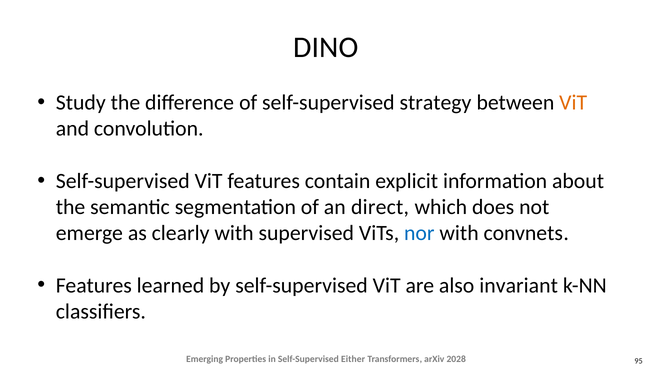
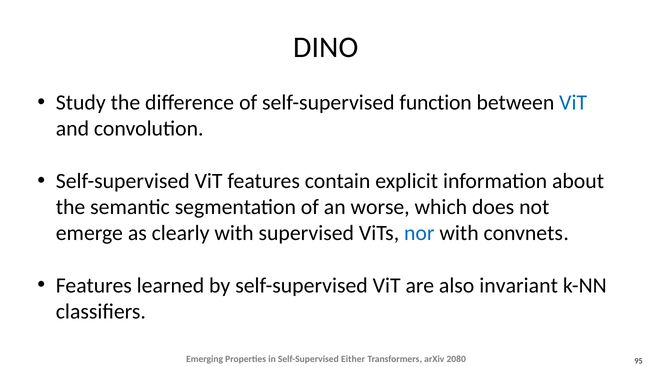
strategy: strategy -> function (436, 103)
ViT colour: orange -> blue (573, 103)
direct: direct -> worse (380, 207)
2028: 2028 -> 2080 (456, 359)
